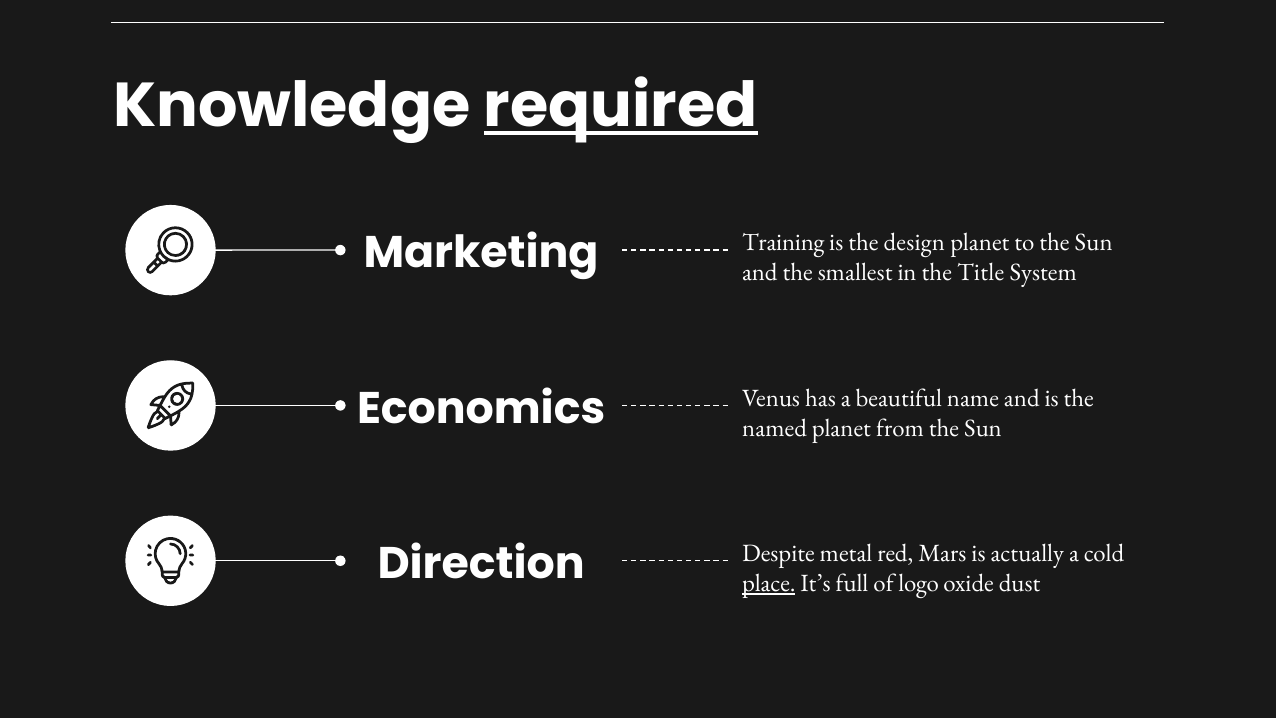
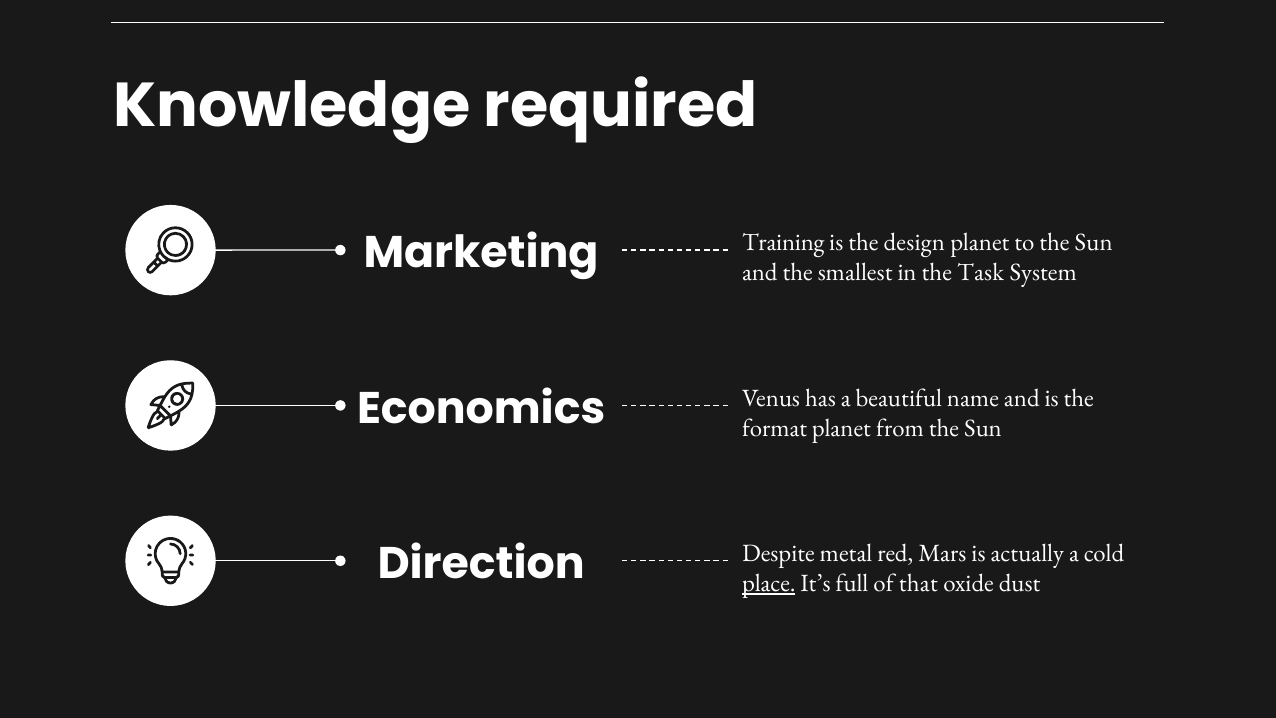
required underline: present -> none (621, 106)
Title: Title -> Task (981, 272)
named: named -> format (775, 428)
logo: logo -> that (918, 583)
